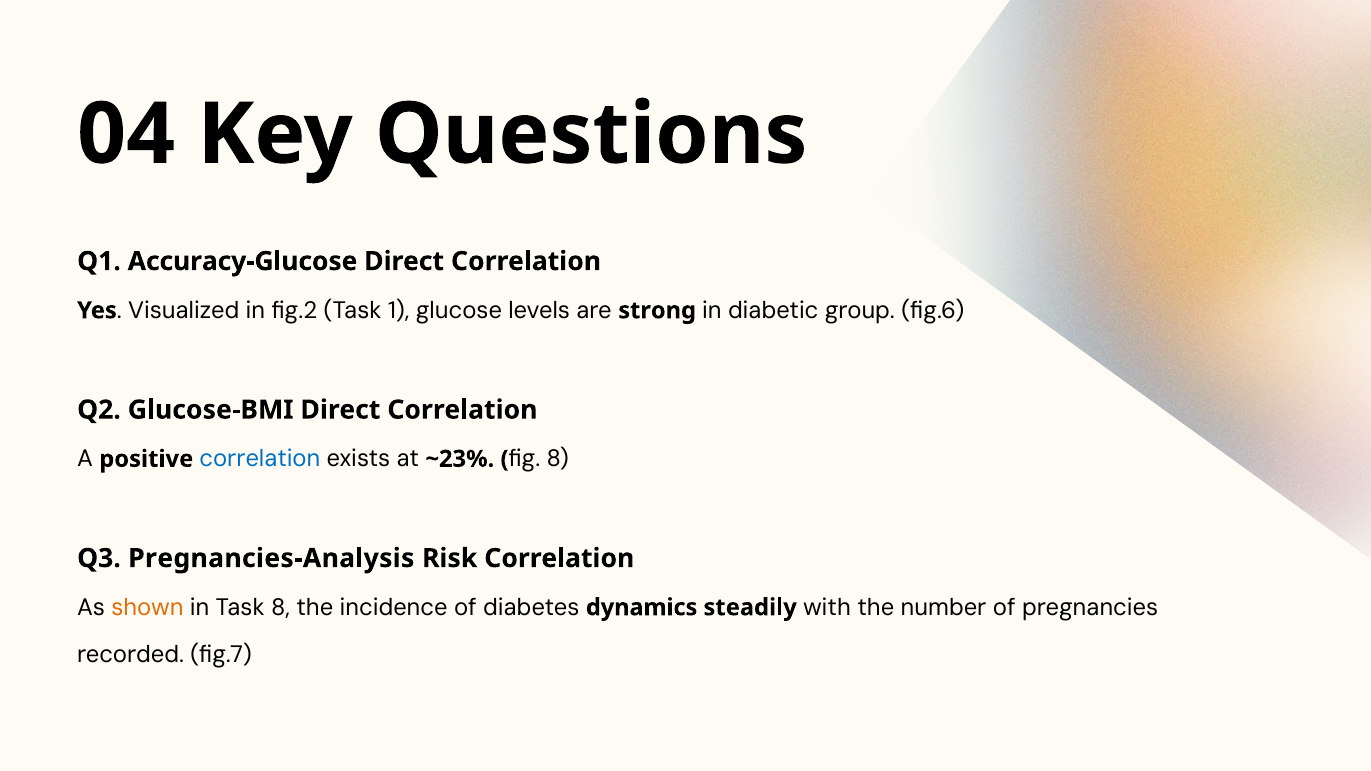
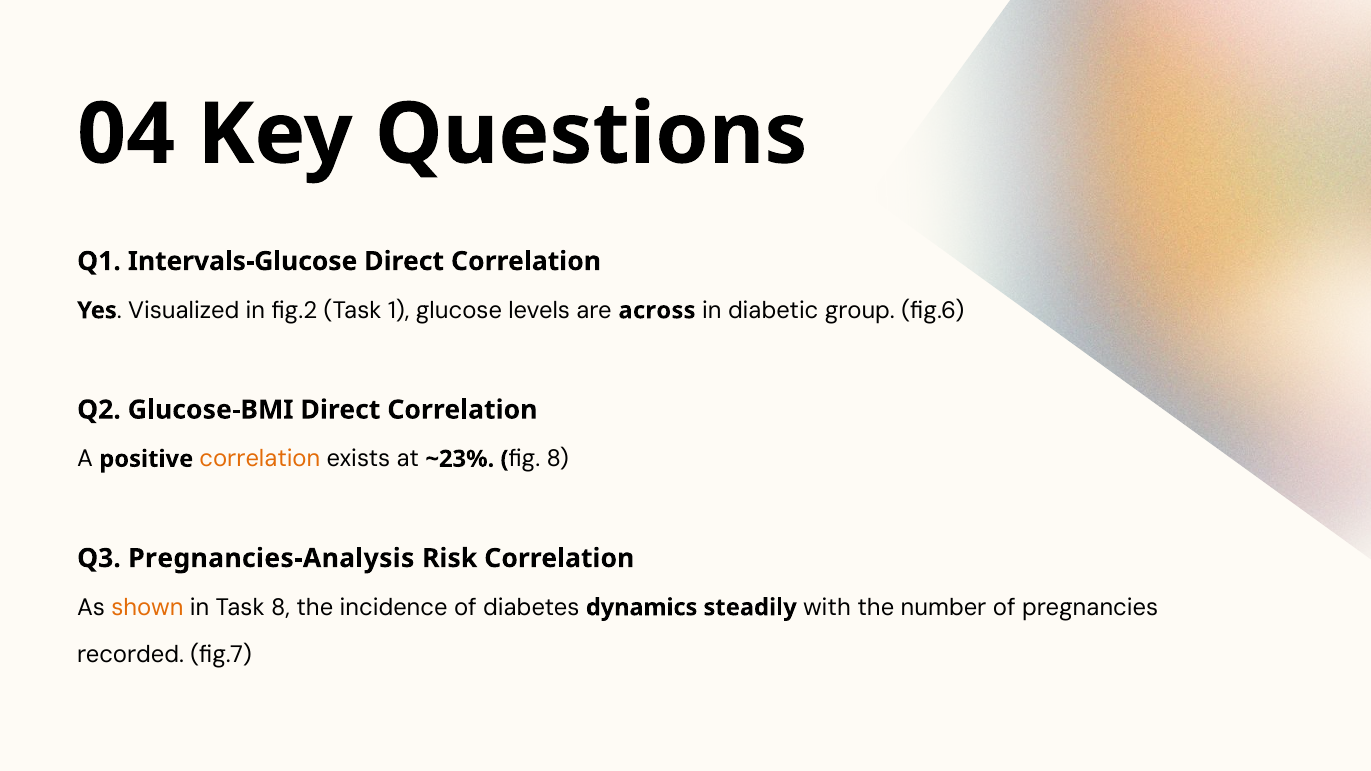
Accuracy-Glucose: Accuracy-Glucose -> Intervals-Glucose (243, 261)
strong: strong -> across (657, 311)
correlation colour: blue -> orange (260, 459)
